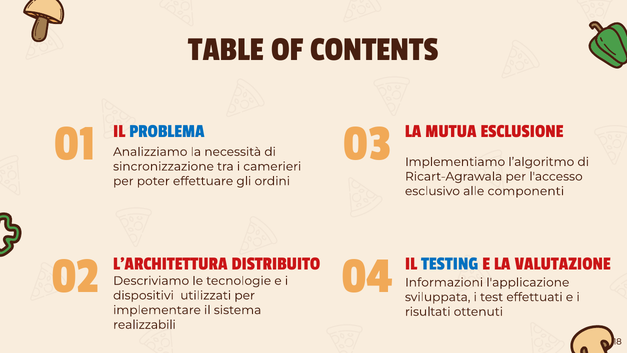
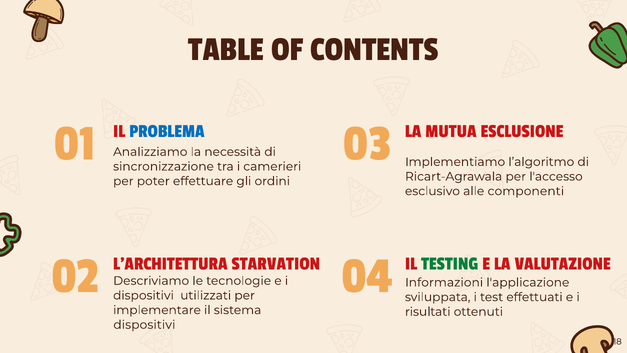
TESTING colour: blue -> green (450, 263)
DISTRIBUITO: DISTRIBUITO -> STARVATION (276, 263)
realizzabili: realizzabili -> dispositivi (144, 324)
